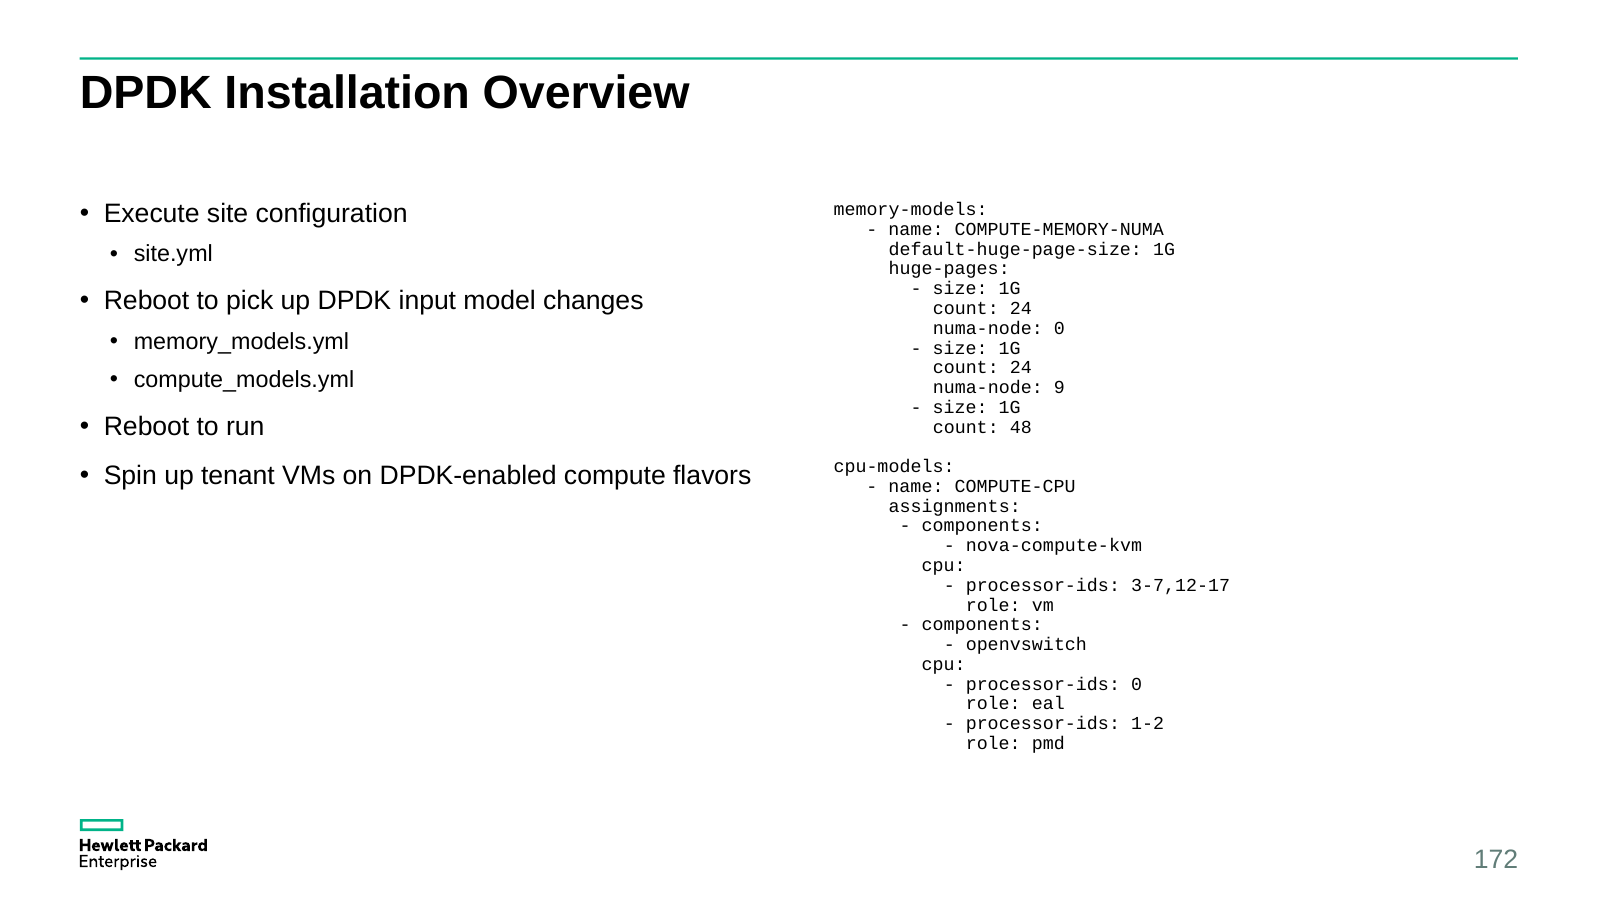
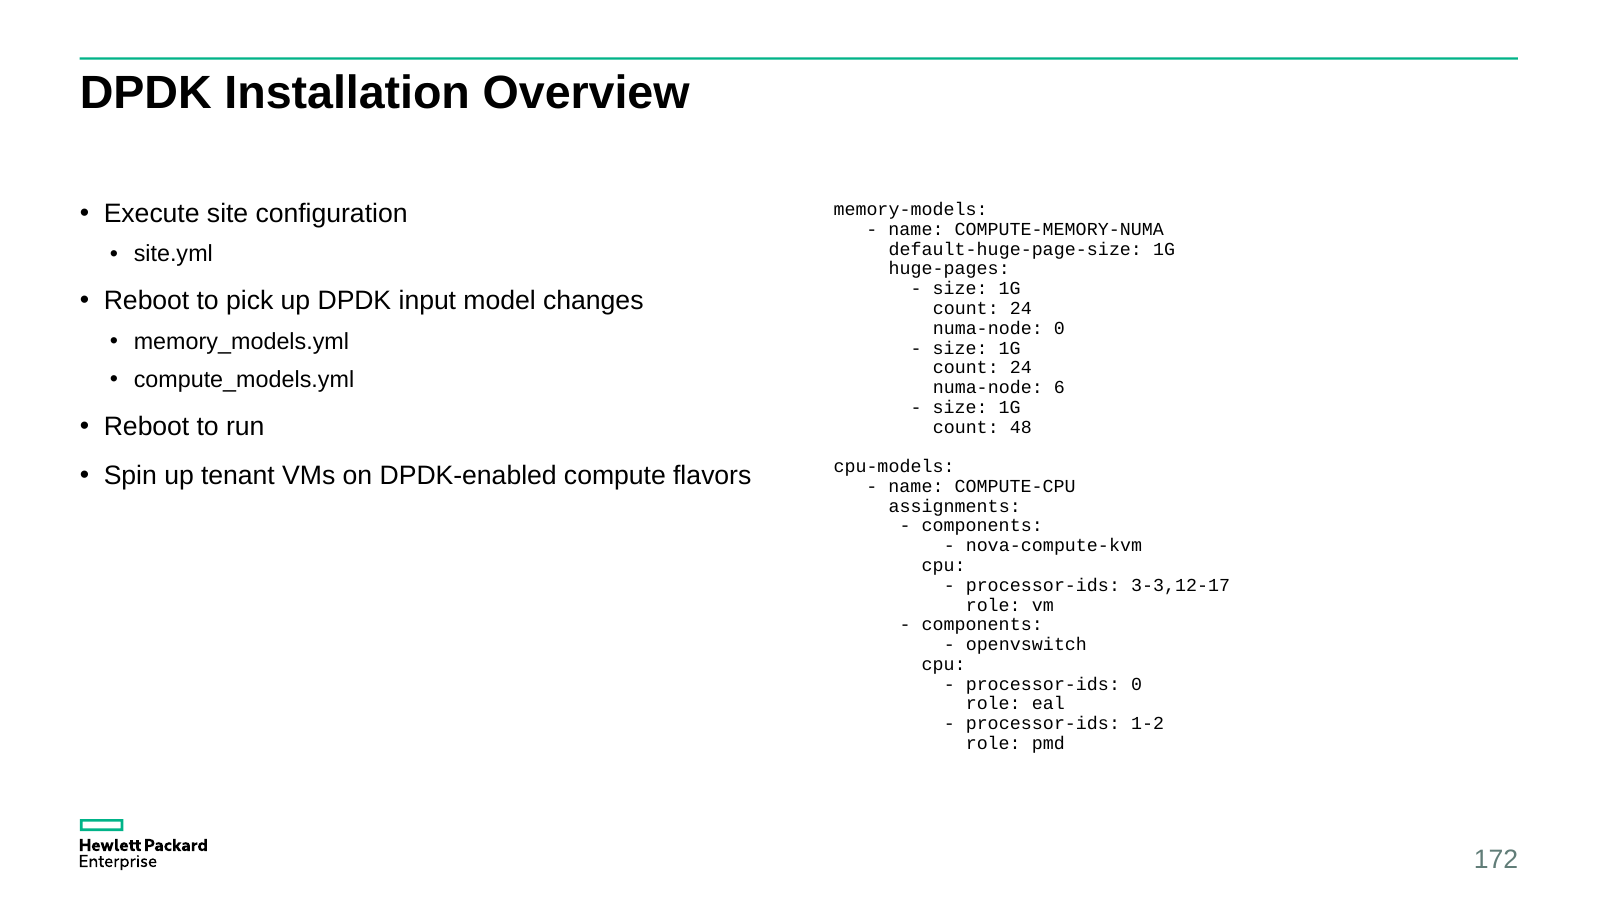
9: 9 -> 6 (1059, 387)
3-7,12-17: 3-7,12-17 -> 3-3,12-17 (1181, 585)
